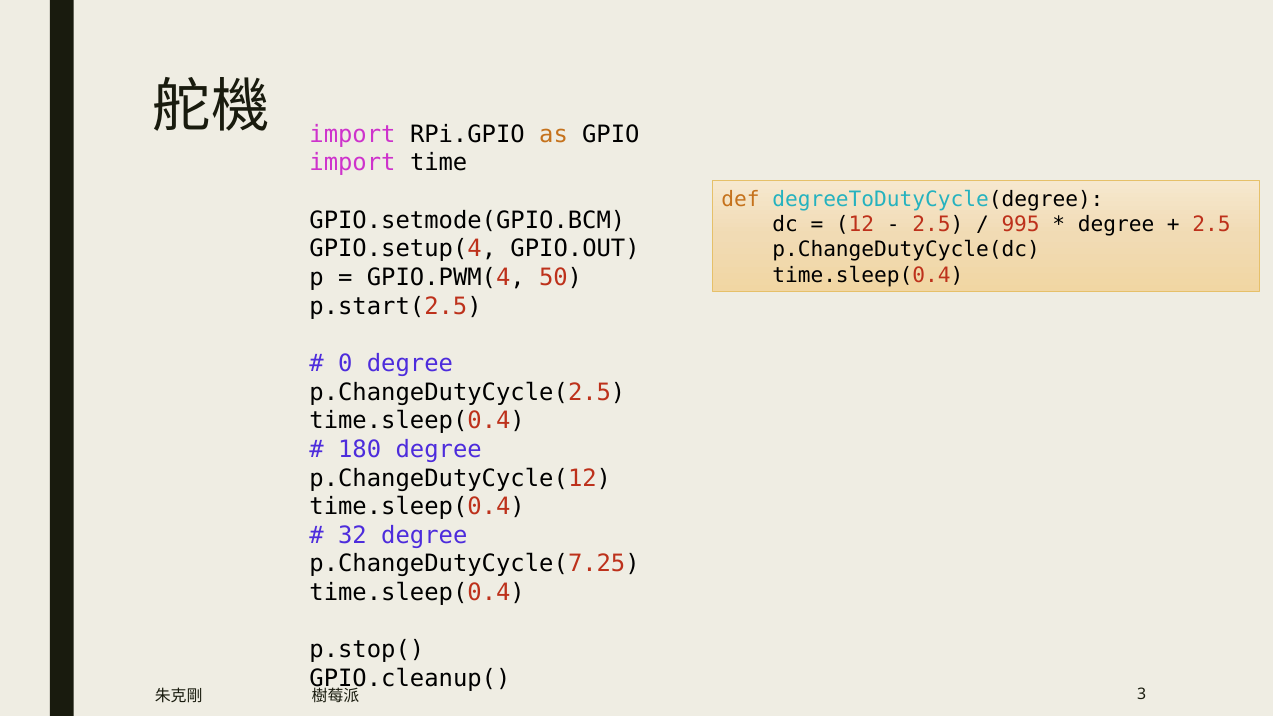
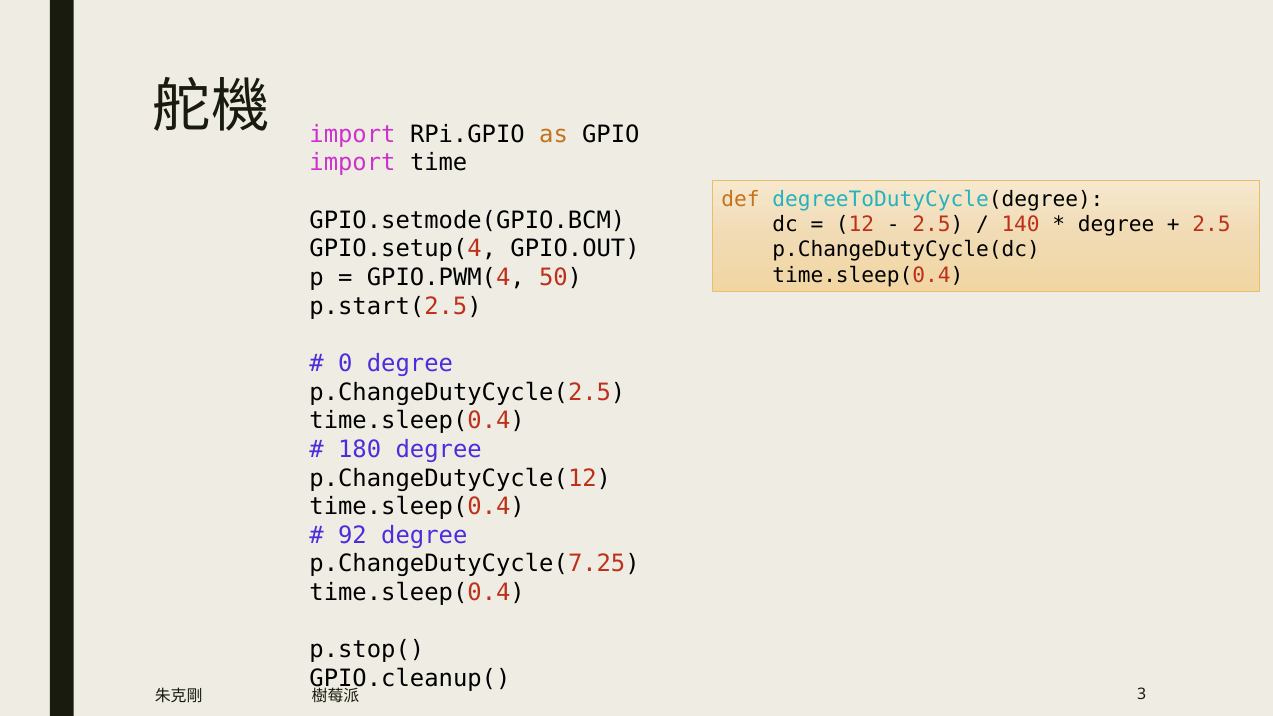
995: 995 -> 140 (1021, 224)
32: 32 -> 92 (352, 535)
